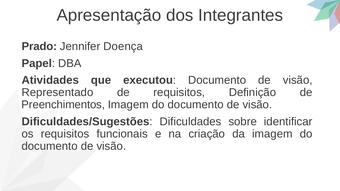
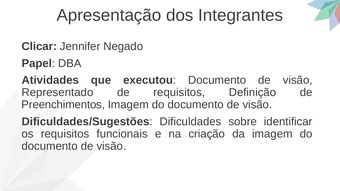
Prado: Prado -> Clicar (39, 46)
Doença: Doença -> Negado (123, 46)
